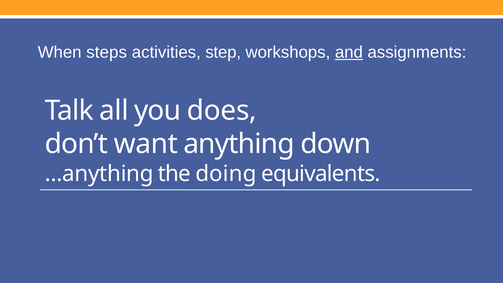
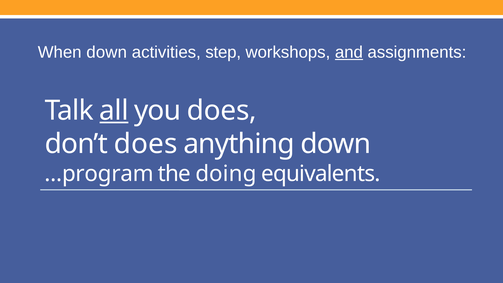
When steps: steps -> down (107, 52)
all underline: none -> present (114, 111)
don’t want: want -> does (146, 144)
…anything: …anything -> …program (99, 174)
